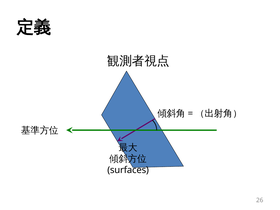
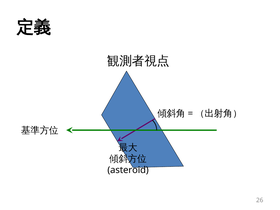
surfaces: surfaces -> asteroid (128, 170)
